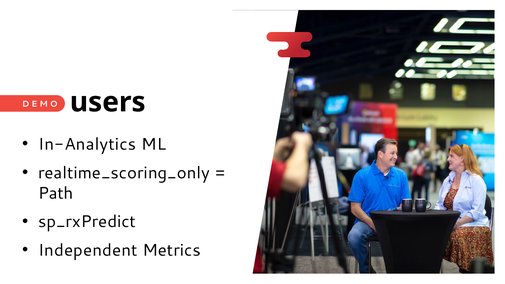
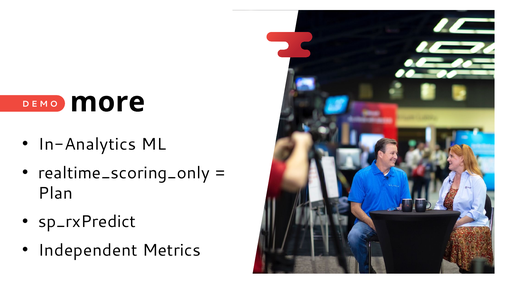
users: users -> more (108, 102)
Path: Path -> Plan (56, 193)
